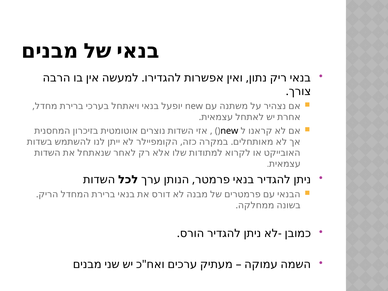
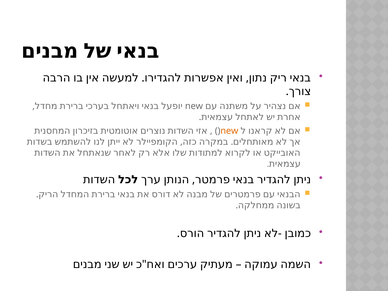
new colour: black -> orange (229, 131)
